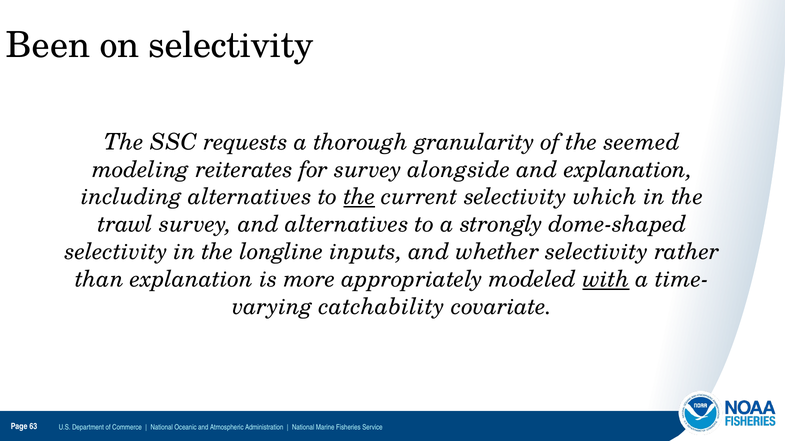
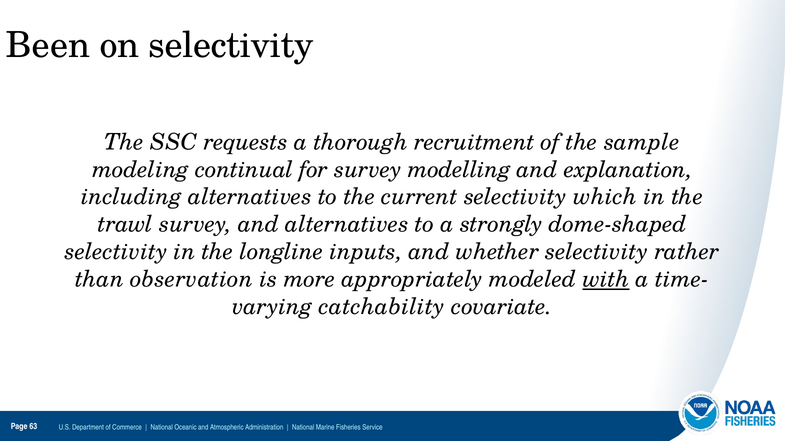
granularity: granularity -> recruitment (475, 142)
seemed: seemed -> sample (642, 142)
reiterates: reiterates -> continual (244, 170)
alongside: alongside -> modelling (459, 170)
the underline: present -> none (360, 197)
than explanation: explanation -> observation (192, 280)
